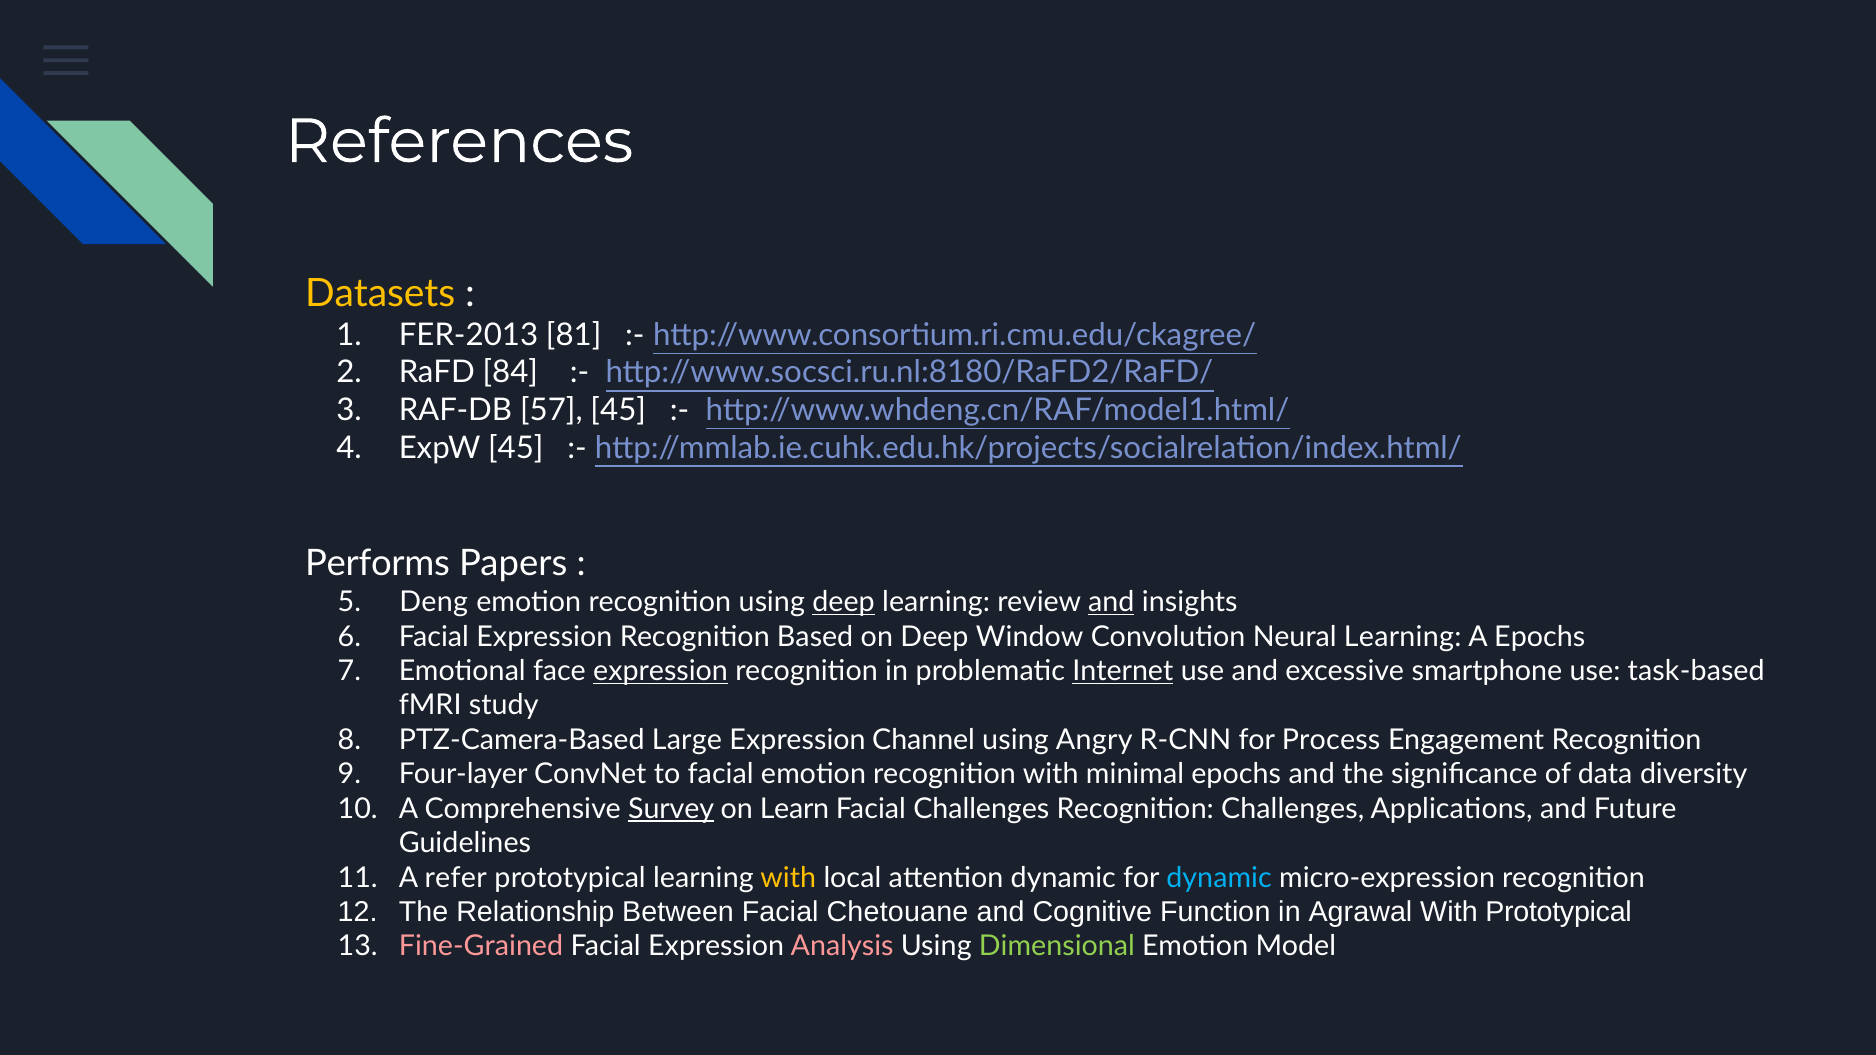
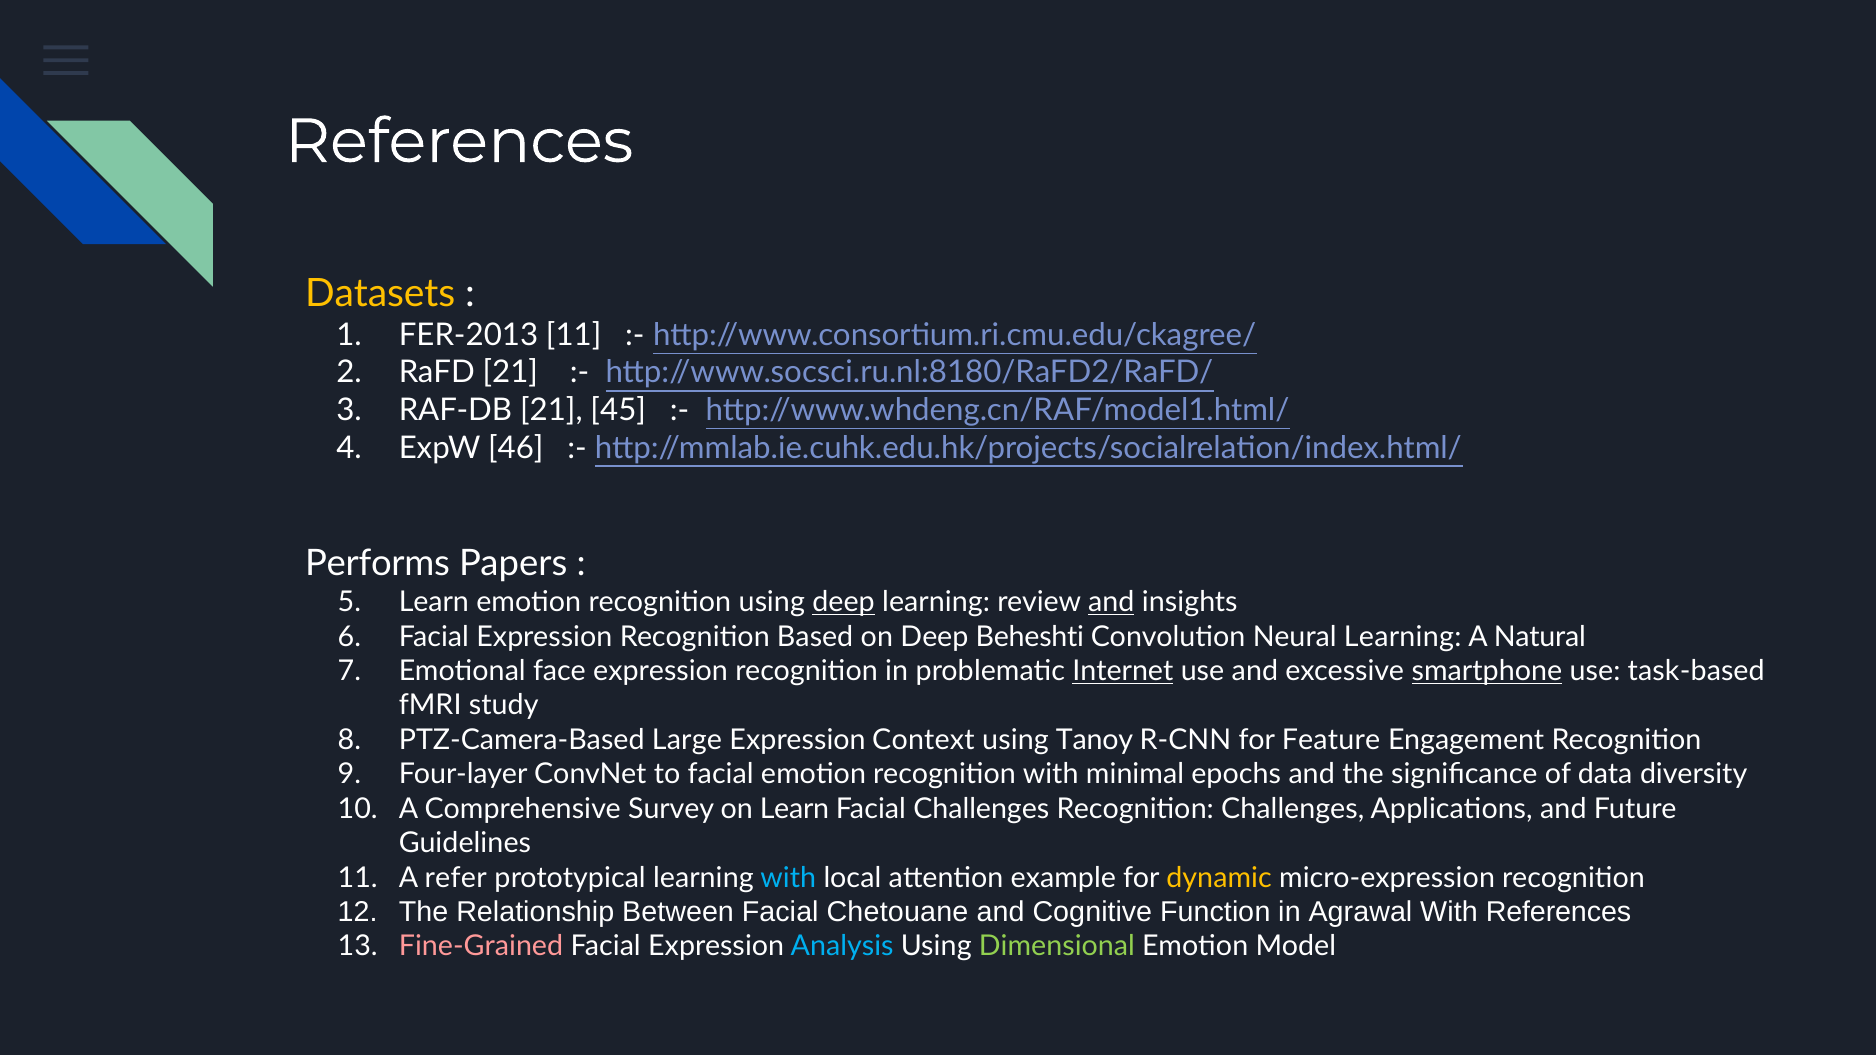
FER-2013 81: 81 -> 11 (574, 335)
RaFD 84: 84 -> 21 (510, 373)
RAF-DB 57: 57 -> 21 (551, 410)
ExpW 45: 45 -> 46 (516, 448)
Deng: Deng -> Learn (434, 602)
Window: Window -> Beheshti (1030, 637)
A Epochs: Epochs -> Natural (1540, 637)
expression underline: present -> none (661, 671)
smartphone underline: none -> present (1487, 671)
Channel: Channel -> Context (923, 740)
Angry: Angry -> Tanoy (1095, 740)
Process: Process -> Feature (1331, 740)
Survey underline: present -> none (671, 809)
with colour: yellow -> light blue (788, 878)
attention dynamic: dynamic -> example (1063, 878)
dynamic colour: light blue -> yellow (1219, 878)
With Prototypical: Prototypical -> References (1558, 912)
Analysis colour: pink -> light blue (842, 947)
